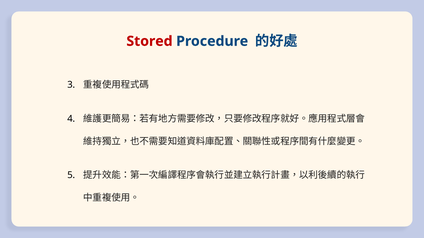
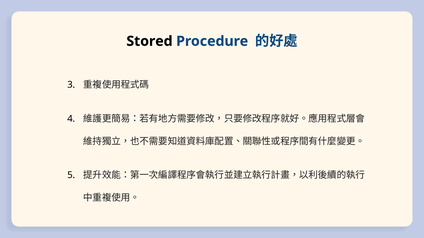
Stored colour: red -> black (149, 41)
